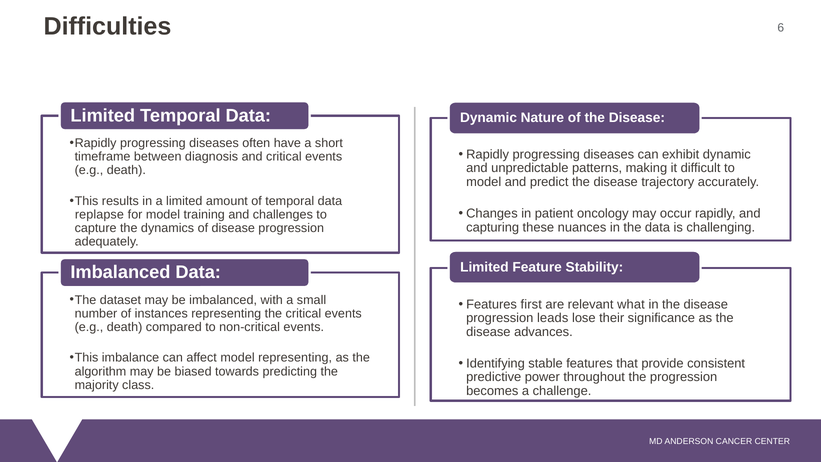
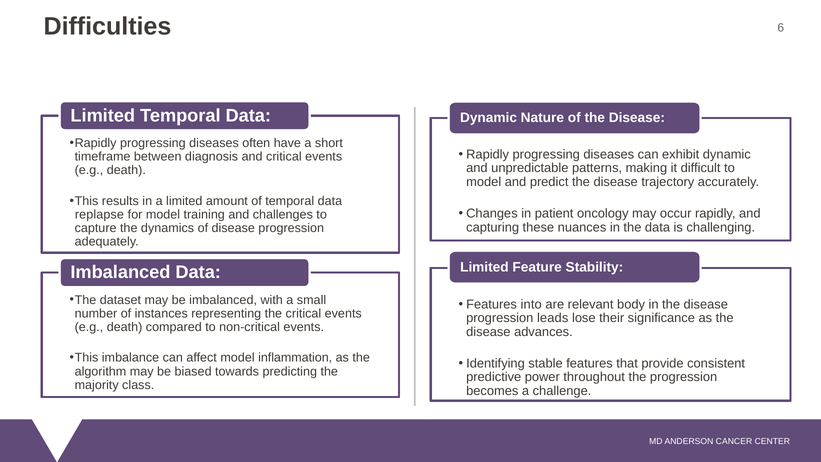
first: first -> into (531, 304)
what: what -> body (631, 304)
model representing: representing -> inflammation (295, 358)
